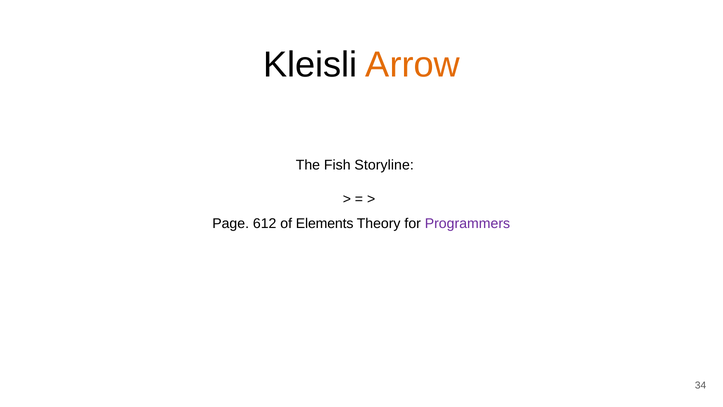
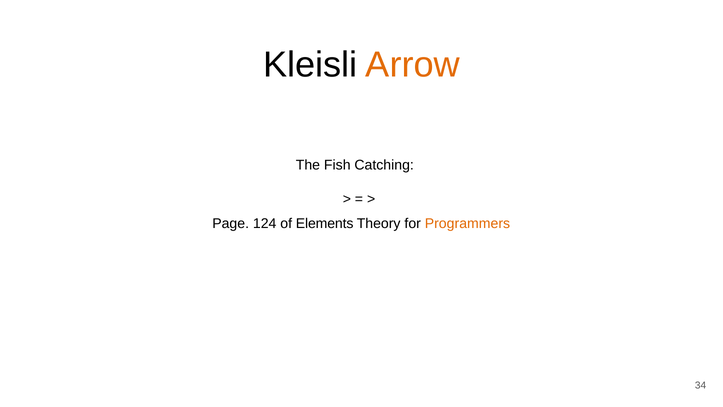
Storyline: Storyline -> Catching (384, 165)
612: 612 -> 124 (265, 223)
Programmers colour: purple -> orange (467, 223)
